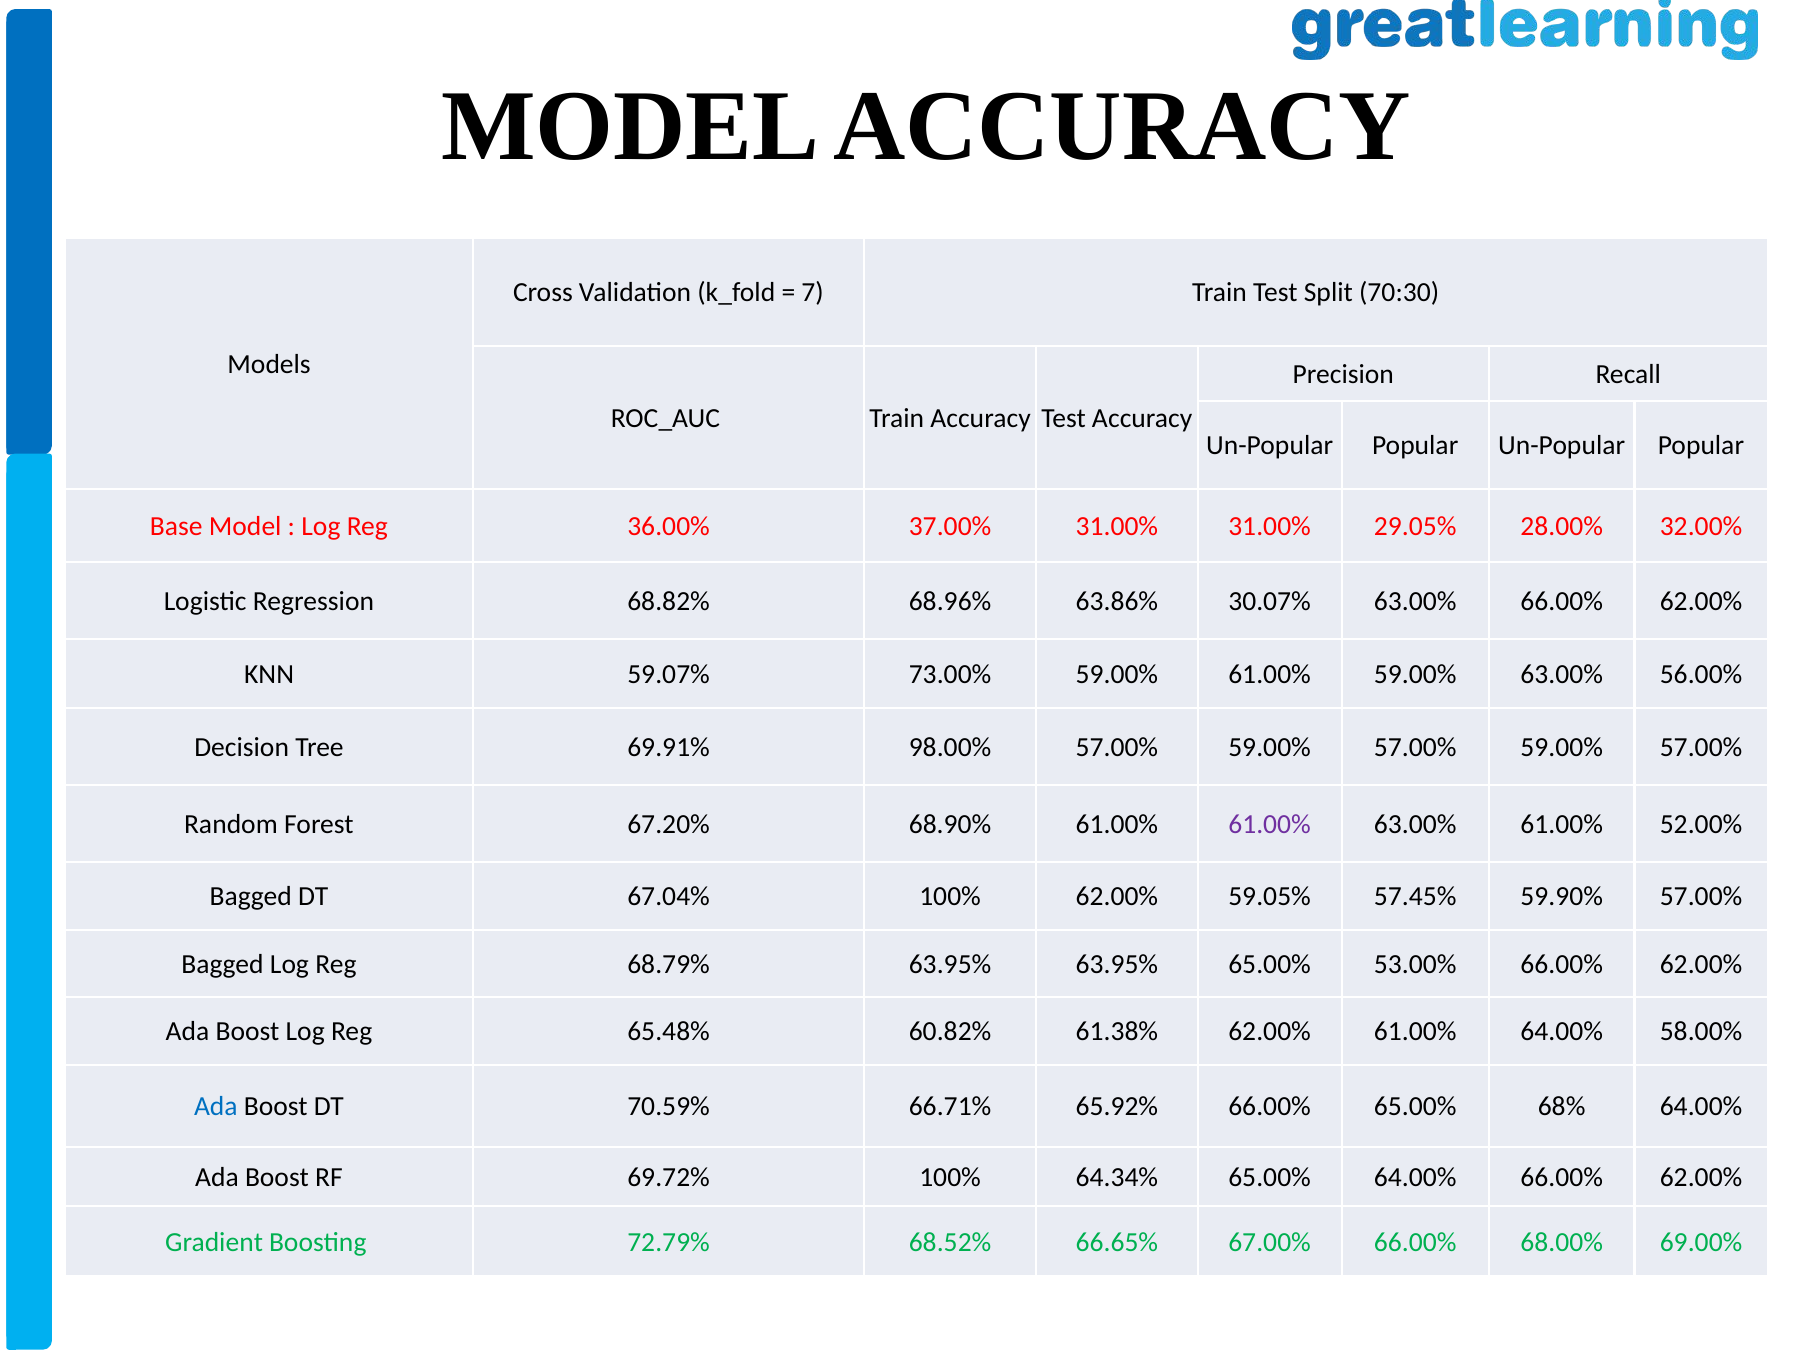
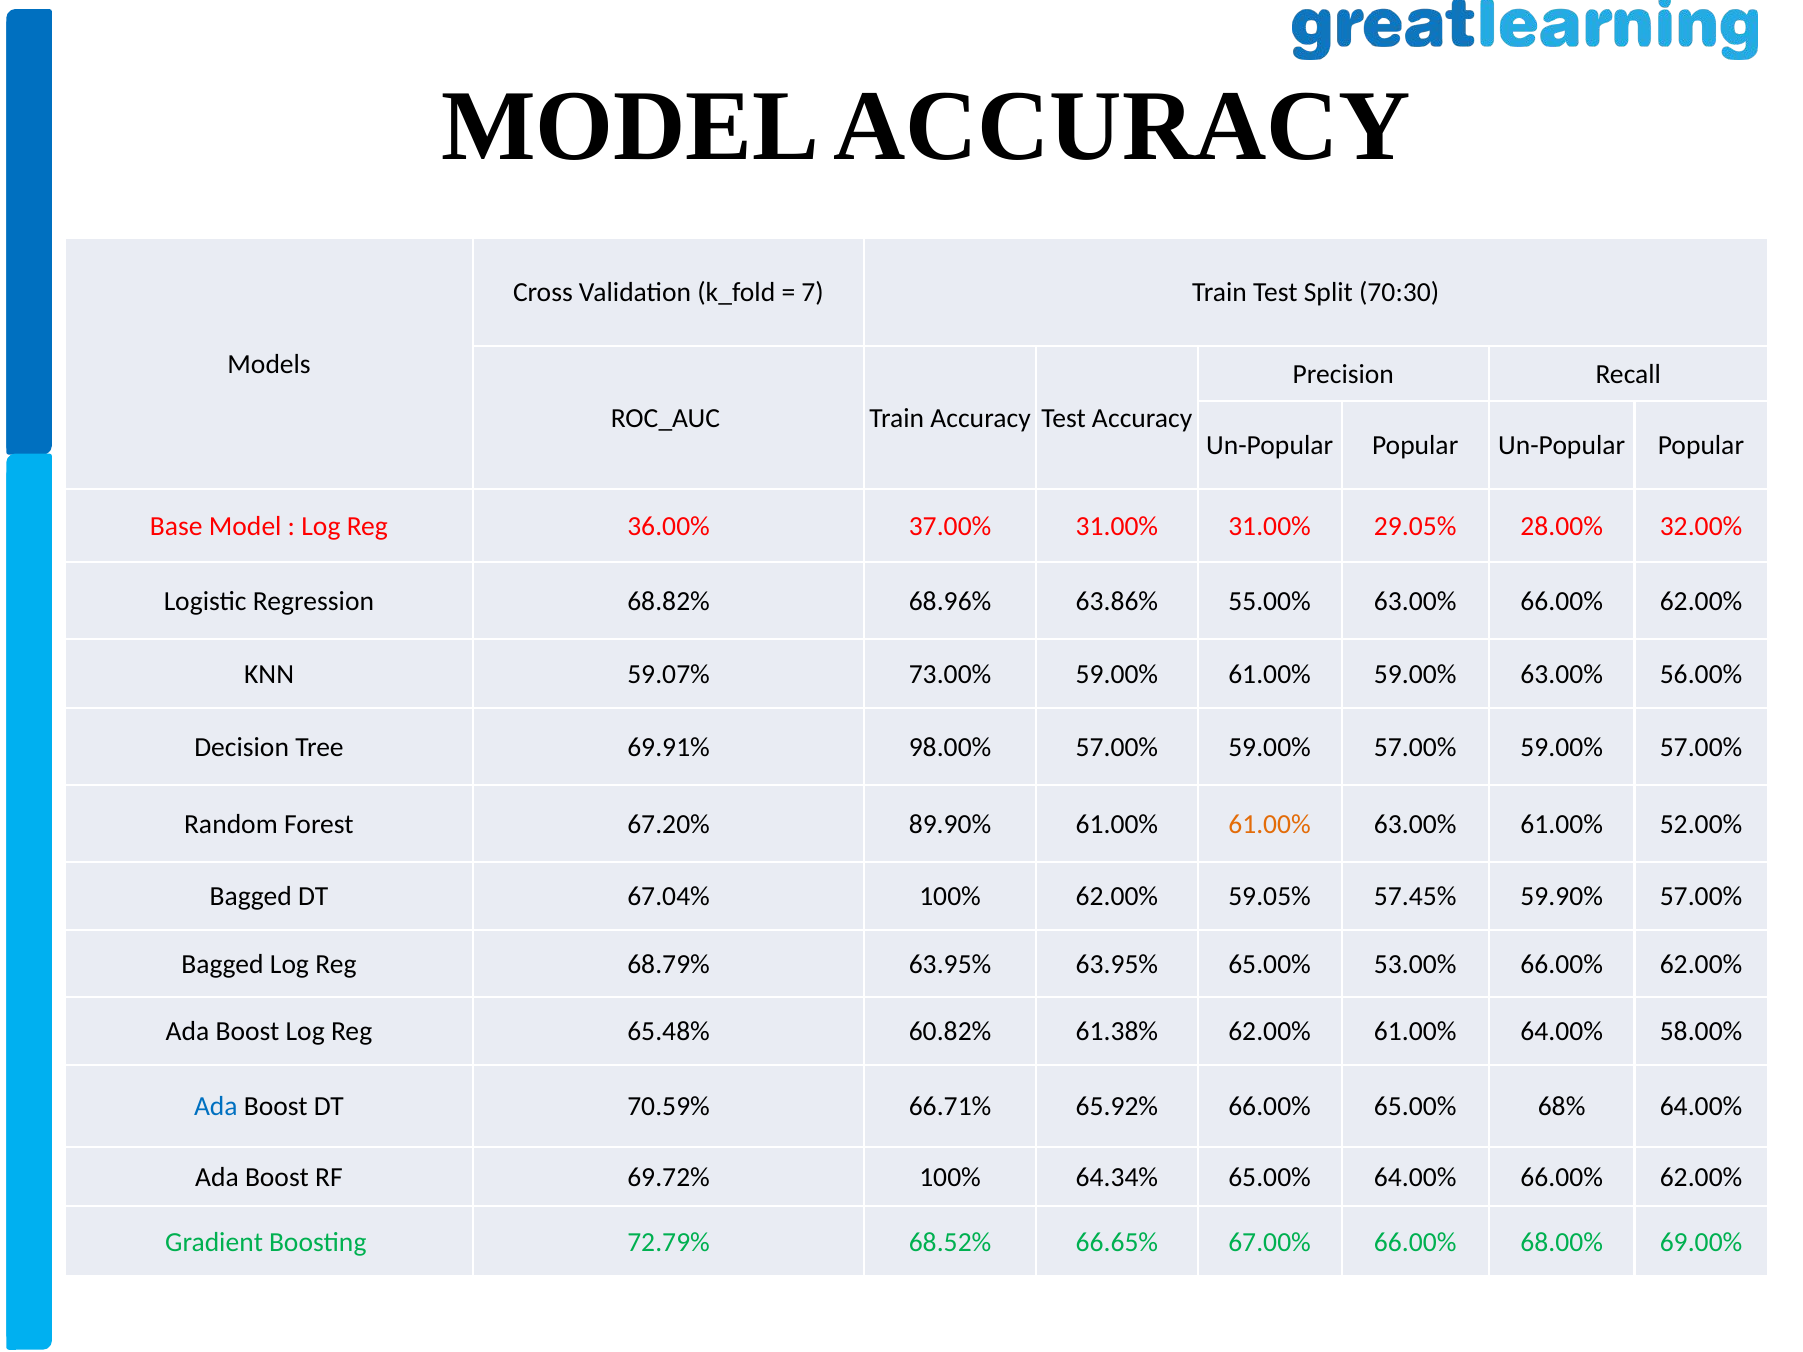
30.07%: 30.07% -> 55.00% (1270, 602)
68.90%: 68.90% -> 89.90% (950, 825)
61.00% colour: purple -> orange (1270, 825)
